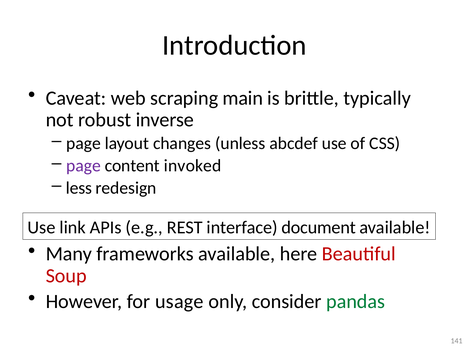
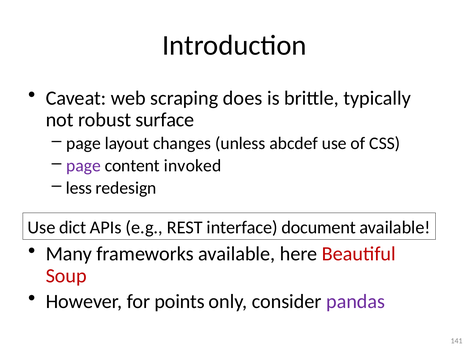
main: main -> does (243, 98)
inverse: inverse -> surface (165, 120)
link: link -> dict (73, 227)
usage: usage -> points (180, 301)
pandas colour: green -> purple (356, 301)
